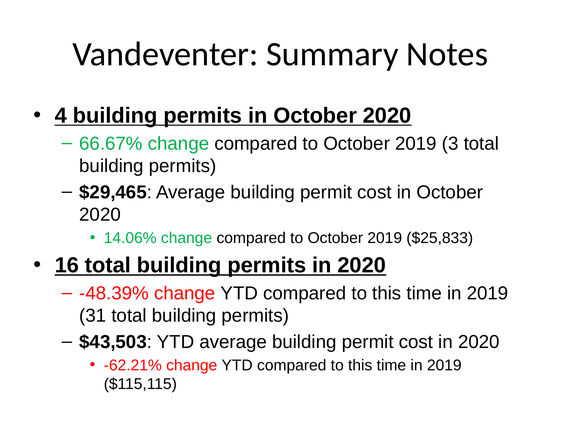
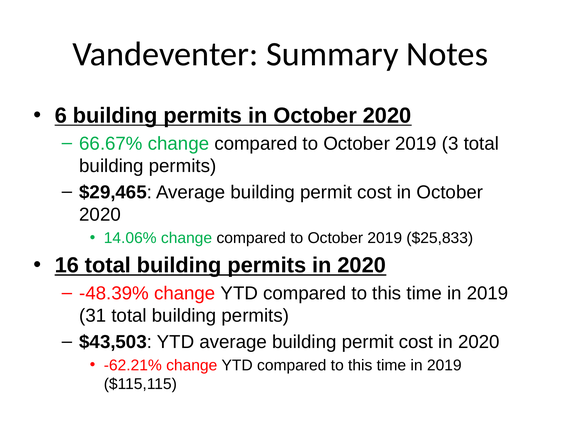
4: 4 -> 6 (61, 116)
